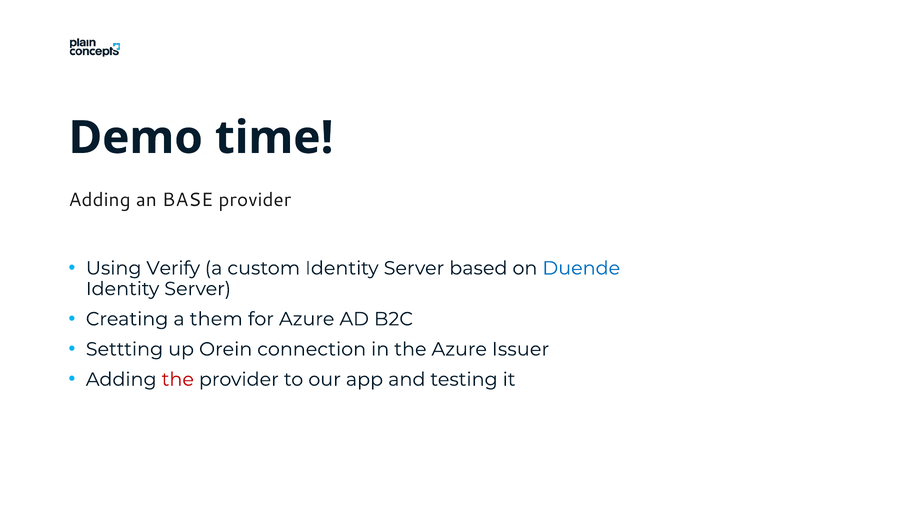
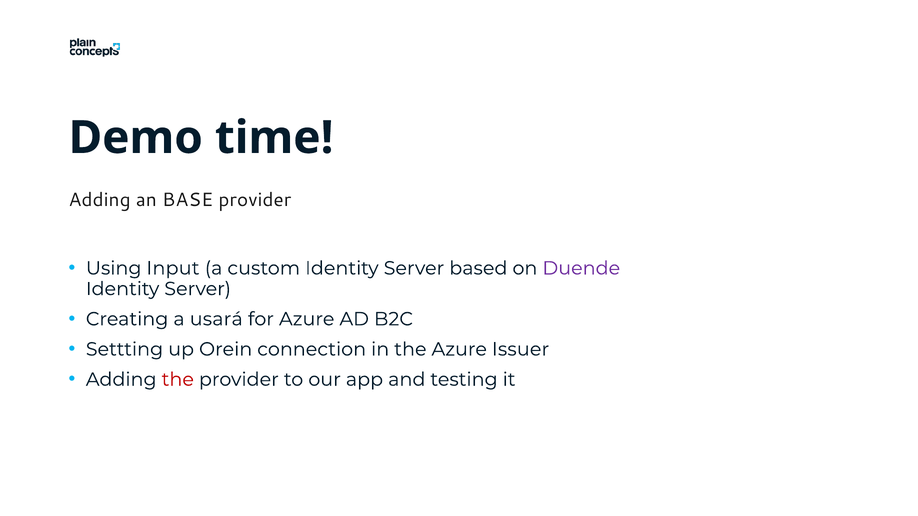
Verify: Verify -> Input (173, 268)
Duende colour: blue -> purple (581, 268)
them: them -> usará (216, 319)
